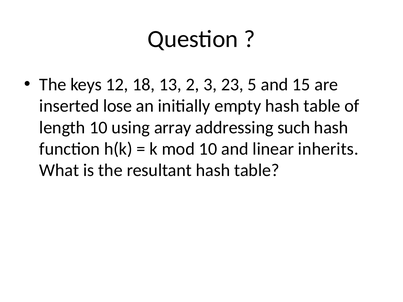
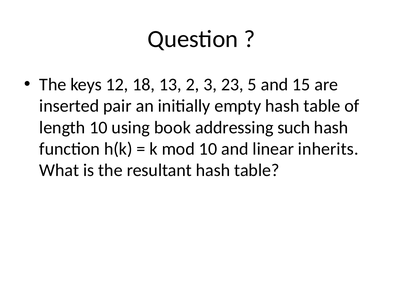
lose: lose -> pair (117, 106)
array: array -> book (173, 128)
